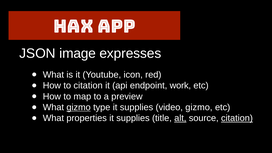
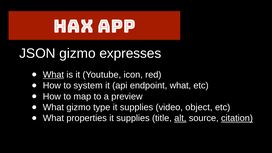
JSON image: image -> gizmo (78, 53)
What underline: none -> present (53, 75)
to citation: citation -> system (88, 86)
endpoint work: work -> what (180, 86)
gizmo underline: present -> none (79, 107)
video gizmo: gizmo -> object (199, 107)
